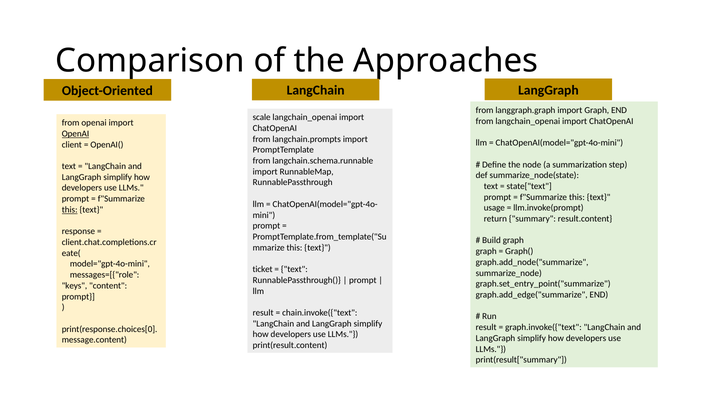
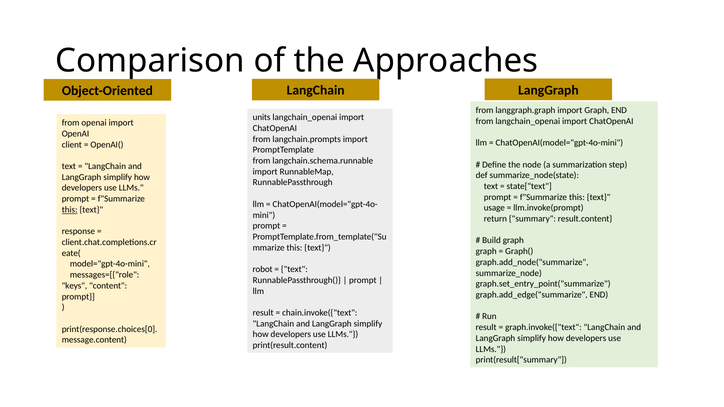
scale: scale -> units (262, 117)
OpenAI underline: present -> none (75, 134)
ticket: ticket -> robot (263, 269)
